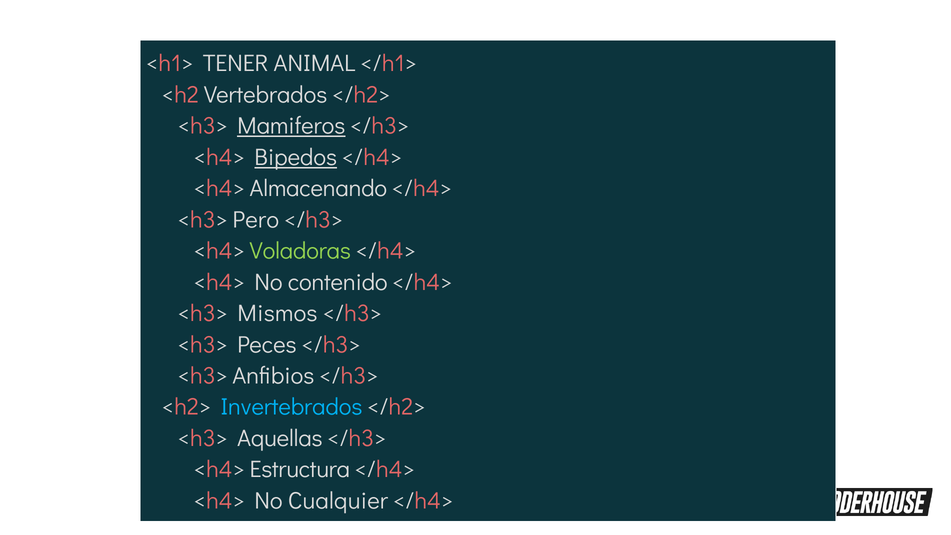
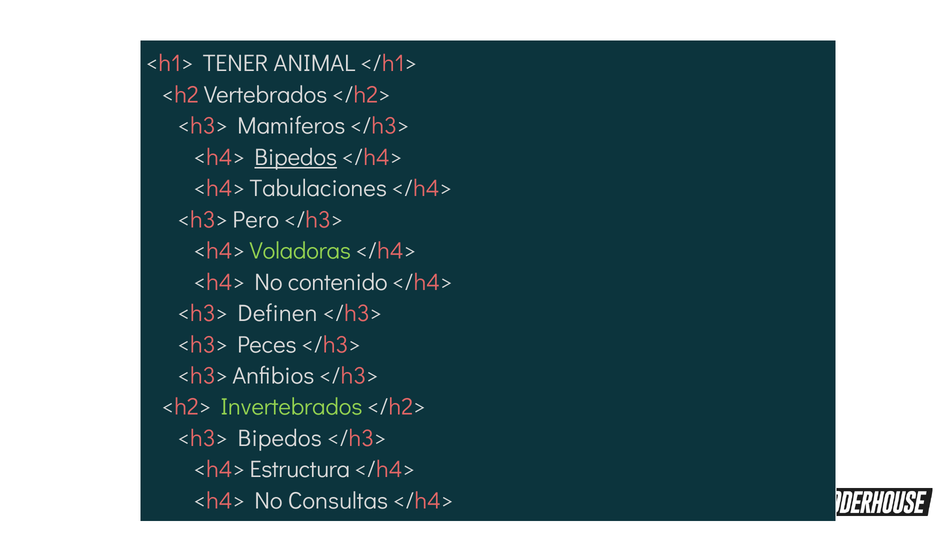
Mamiferos underline: present -> none (291, 126)
Almacenando: Almacenando -> Tabulaciones (318, 189)
Mismos: Mismos -> Definen (277, 313)
Invertebrados colour: light blue -> light green (291, 407)
<h3> Aquellas: Aquellas -> Bipedos (280, 438)
Cualquier: Cualquier -> Consultas (338, 501)
